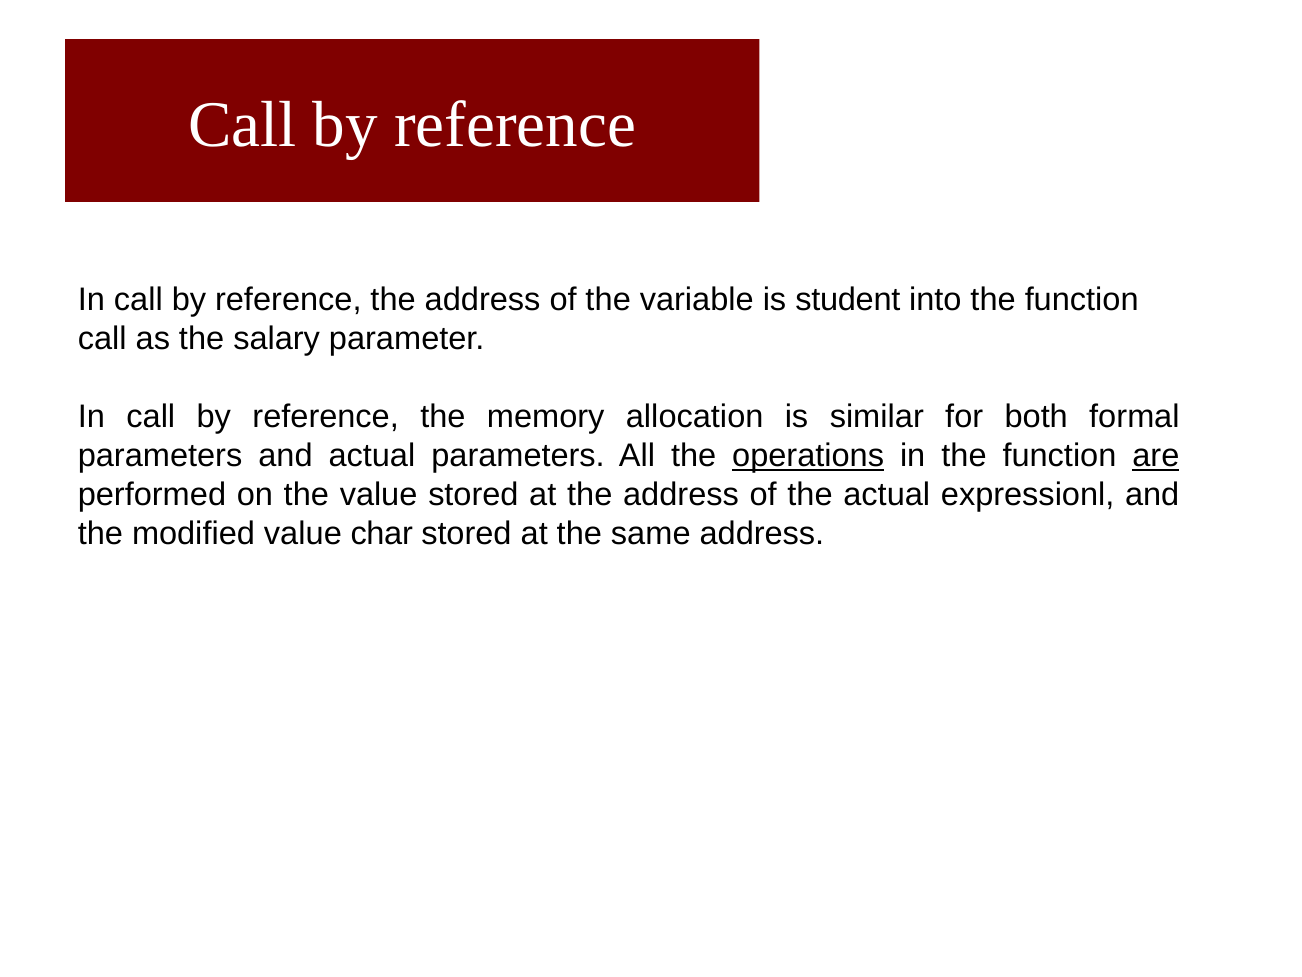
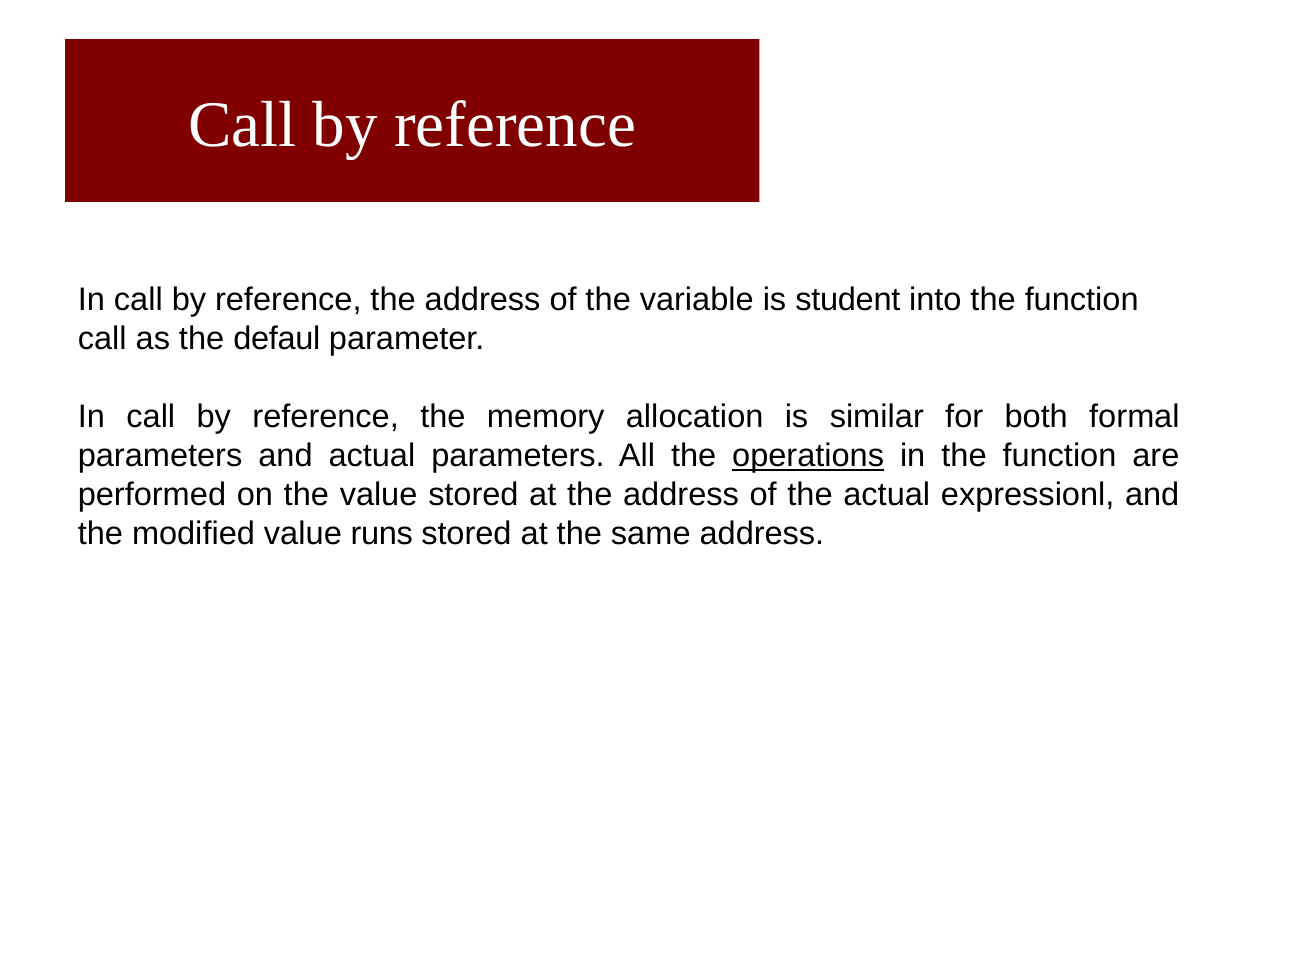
salary: salary -> defaul (277, 338)
are underline: present -> none (1156, 456)
char: char -> runs (382, 534)
